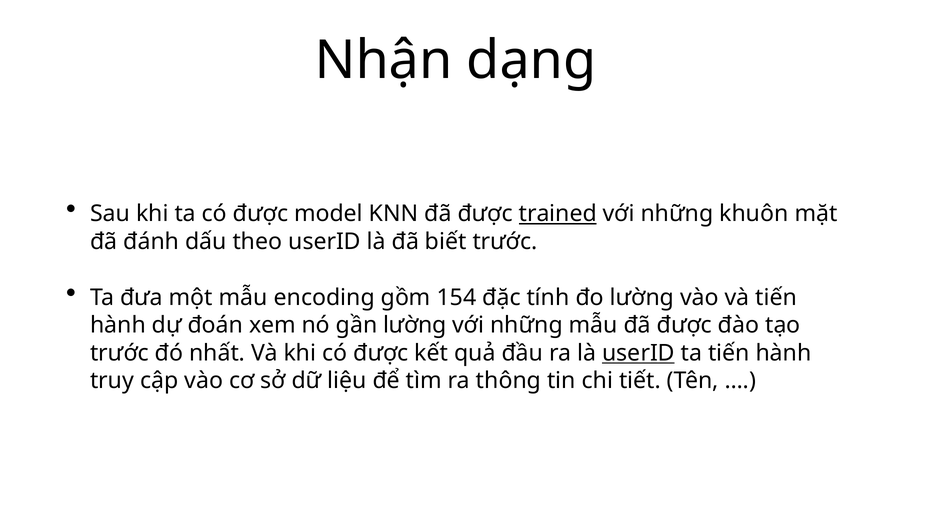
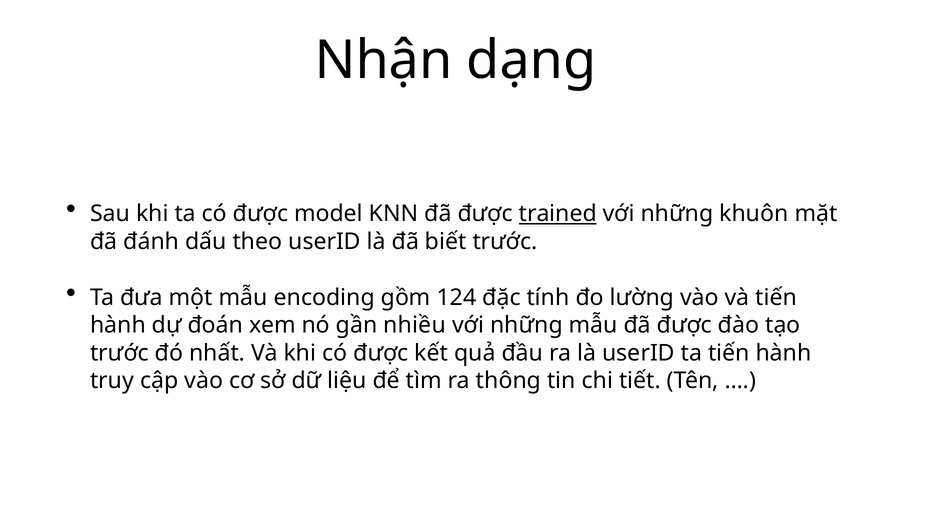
154: 154 -> 124 (456, 298)
gần lường: lường -> nhiều (415, 325)
userID underline: present -> none (638, 353)
